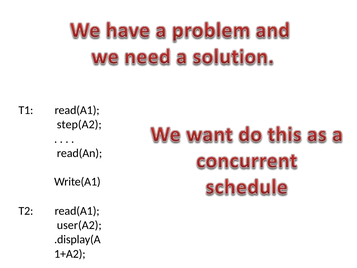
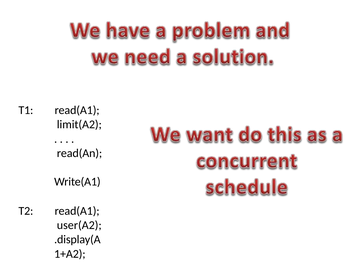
step(A2: step(A2 -> limit(A2 (79, 124)
